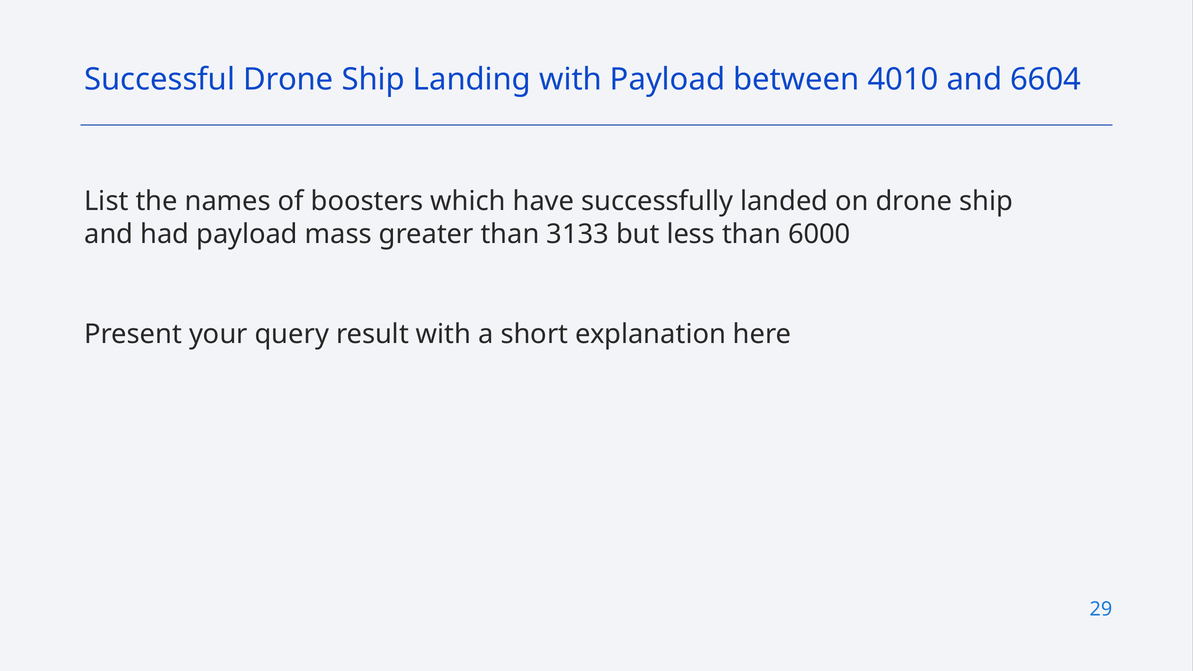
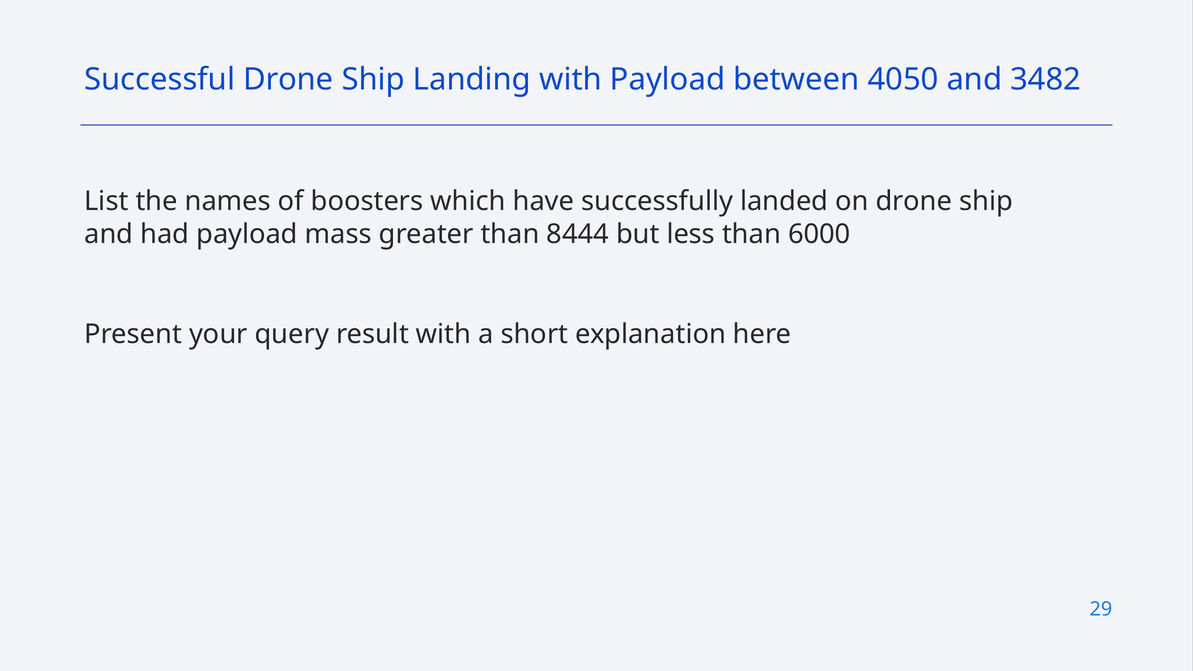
4010: 4010 -> 4050 (903, 79)
6604: 6604 -> 3482 (1046, 79)
3133: 3133 -> 8444 (578, 234)
